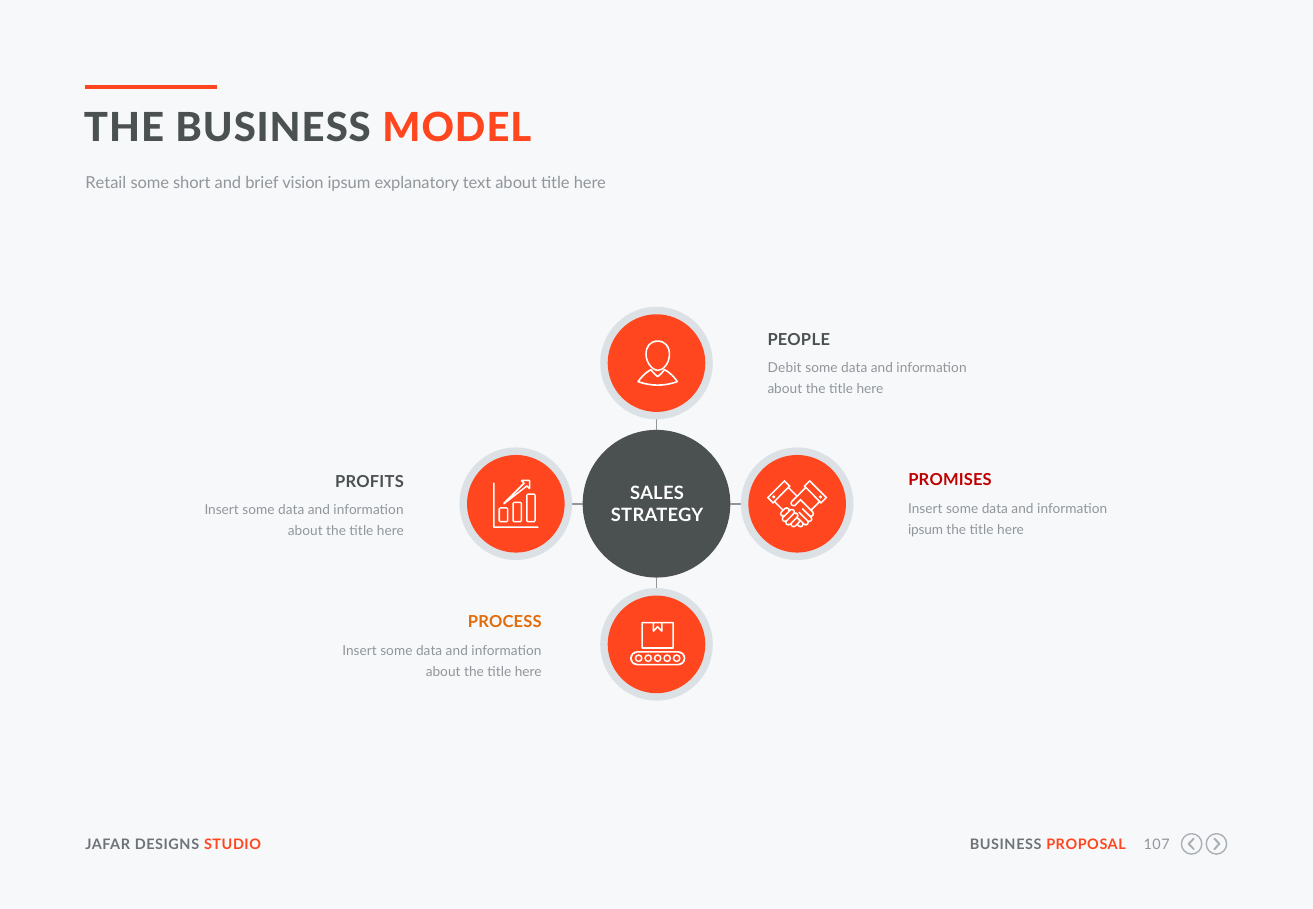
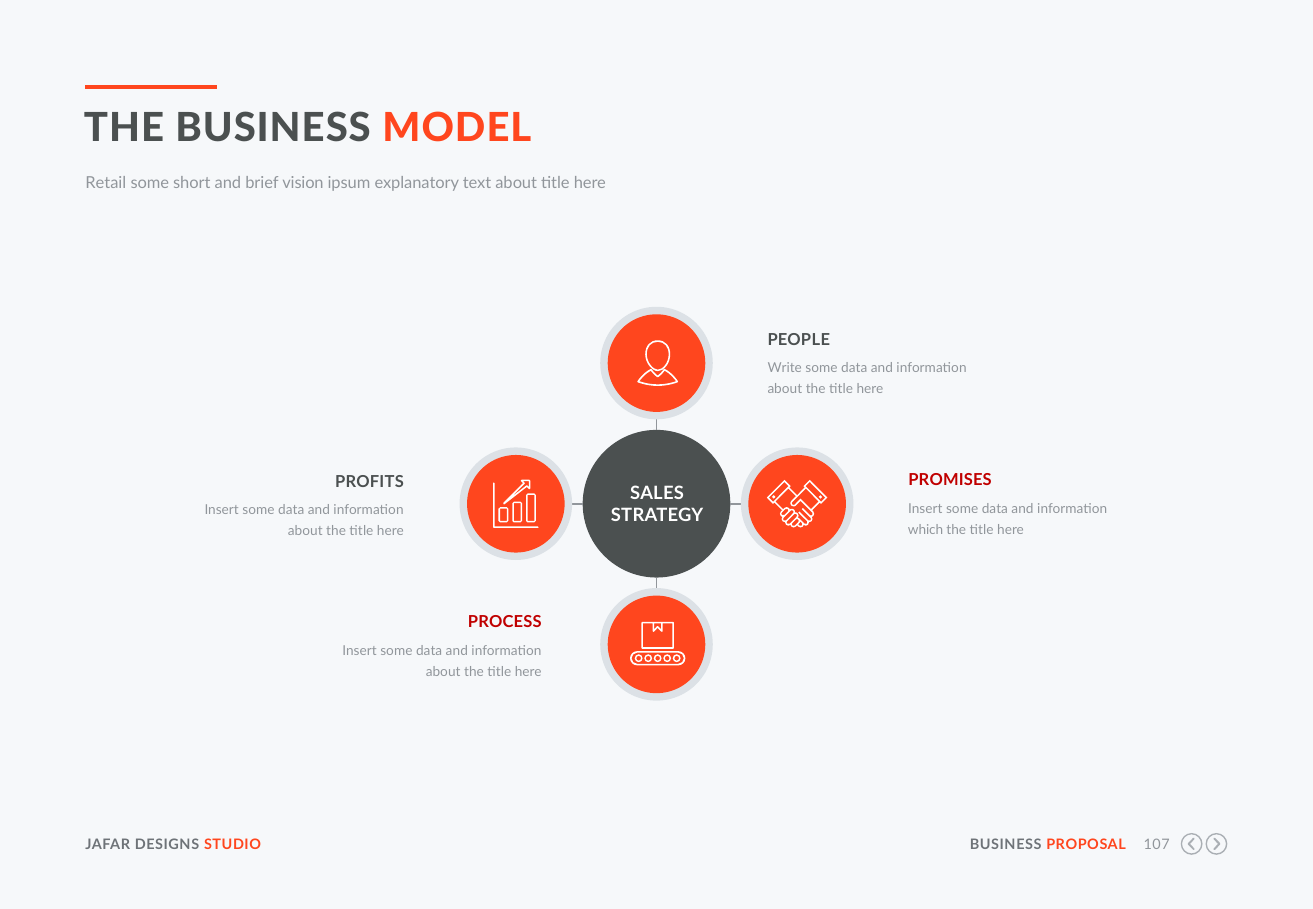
Debit: Debit -> Write (785, 368)
ipsum: ipsum -> which (926, 530)
PROCESS colour: orange -> red (505, 622)
